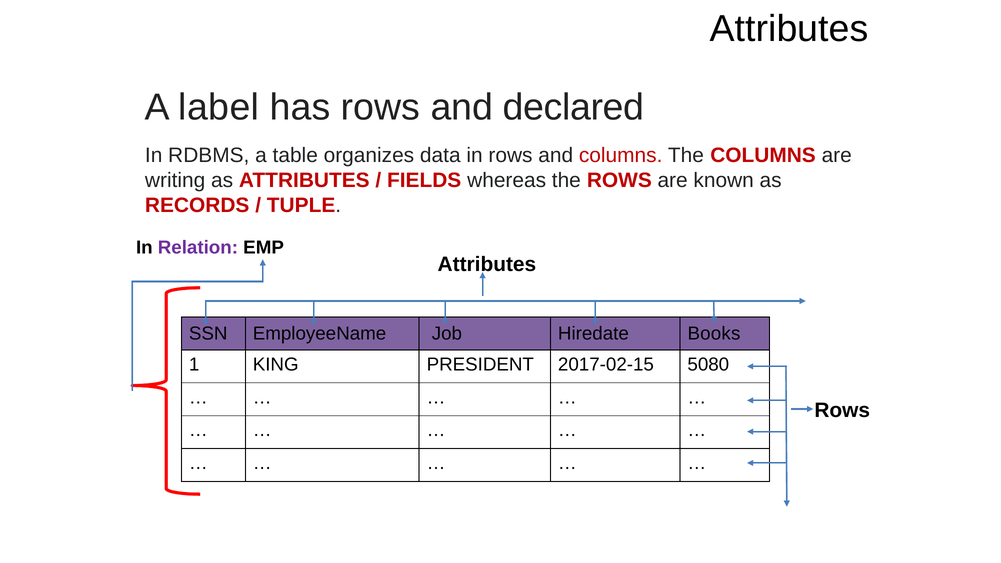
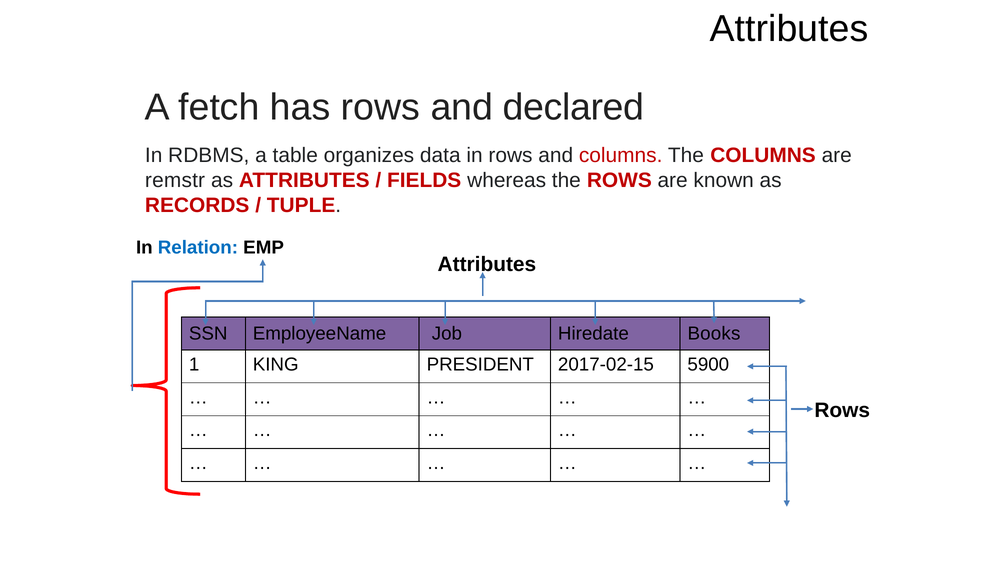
label: label -> fetch (219, 107)
writing: writing -> remstr (175, 180)
Relation colour: purple -> blue (198, 248)
5080: 5080 -> 5900 (708, 365)
